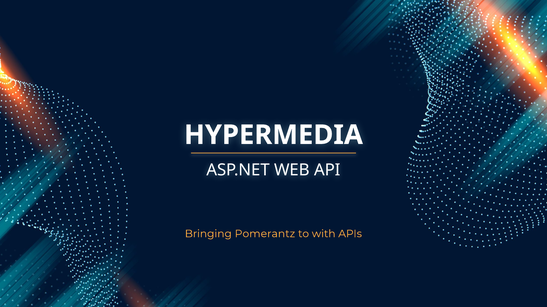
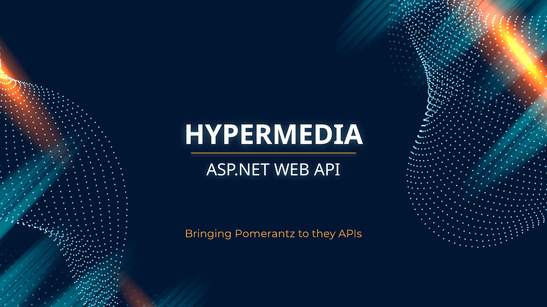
with: with -> they (324, 234)
